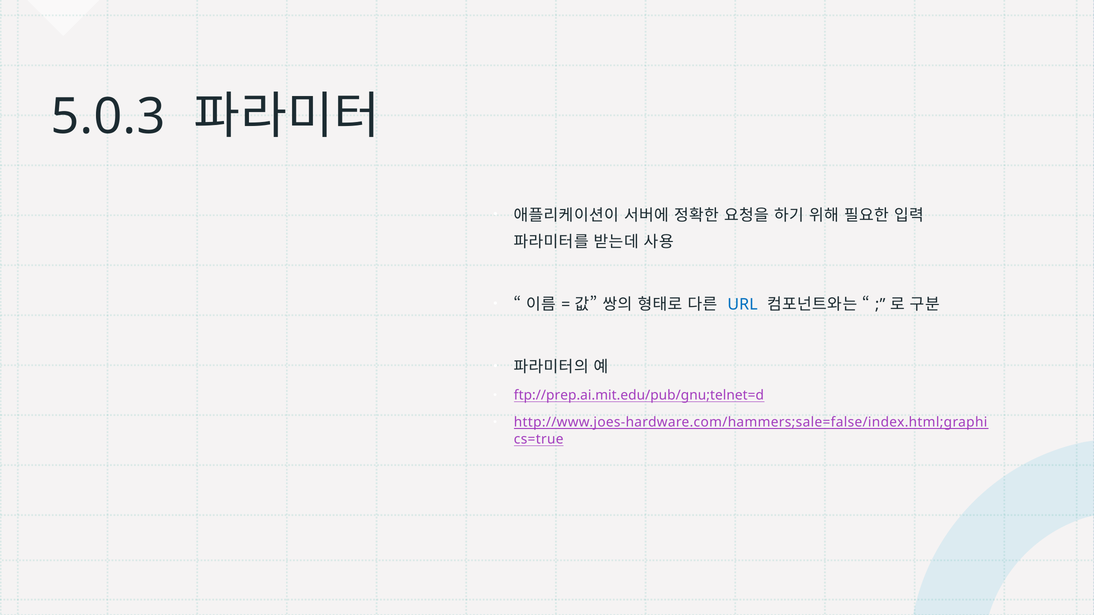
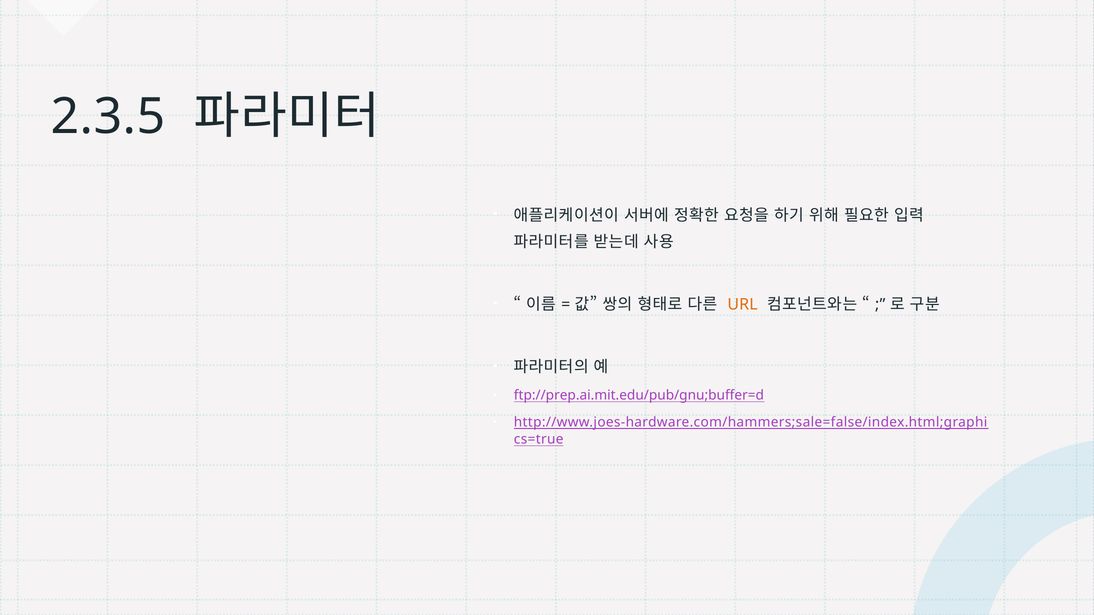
5.0.3: 5.0.3 -> 2.3.5 (108, 117)
URL colour: blue -> orange (743, 305)
ftp://prep.ai.mit.edu/pub/gnu;telnet=d: ftp://prep.ai.mit.edu/pub/gnu;telnet=d -> ftp://prep.ai.mit.edu/pub/gnu;buffer=d (639, 396)
